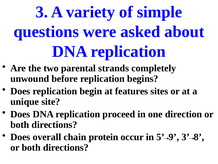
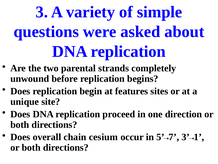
protein: protein -> cesium (103, 137)
9: 9 -> 7 (174, 137)
8: 8 -> 1 (199, 137)
